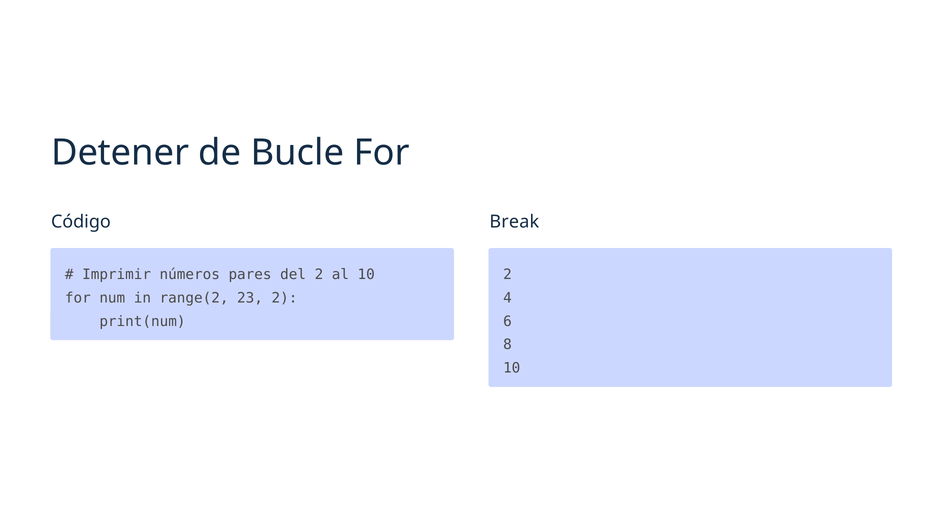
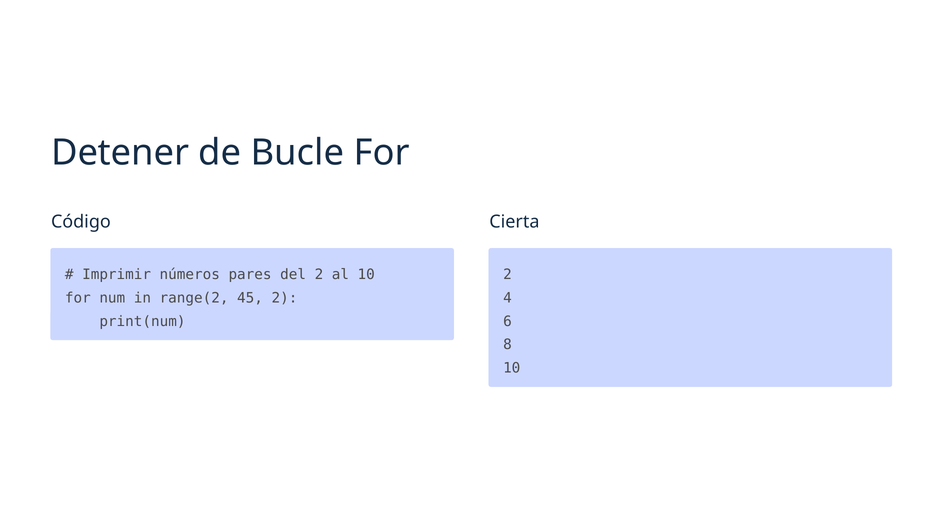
Break: Break -> Cierta (514, 222)
23: 23 -> 45 (250, 298)
